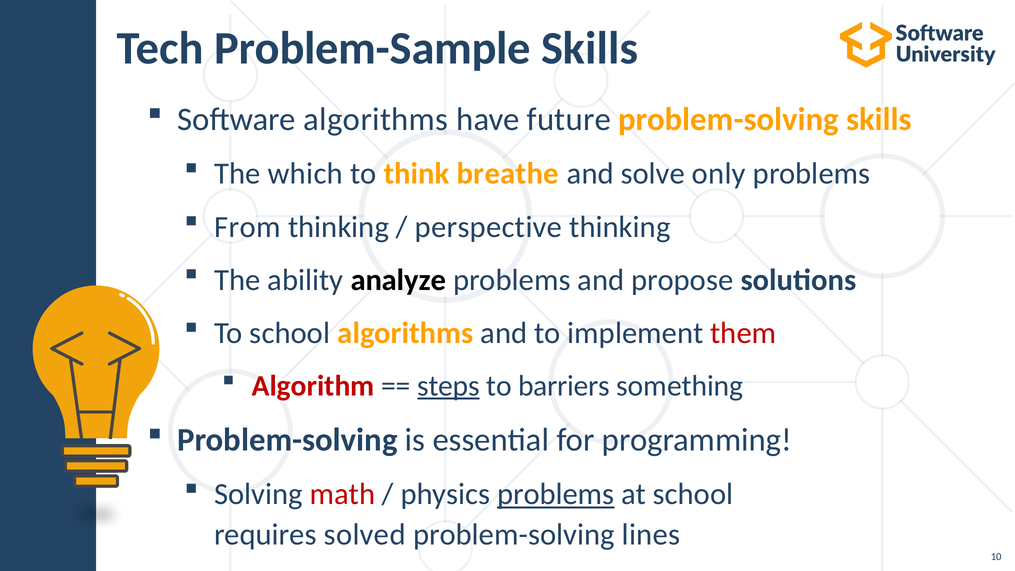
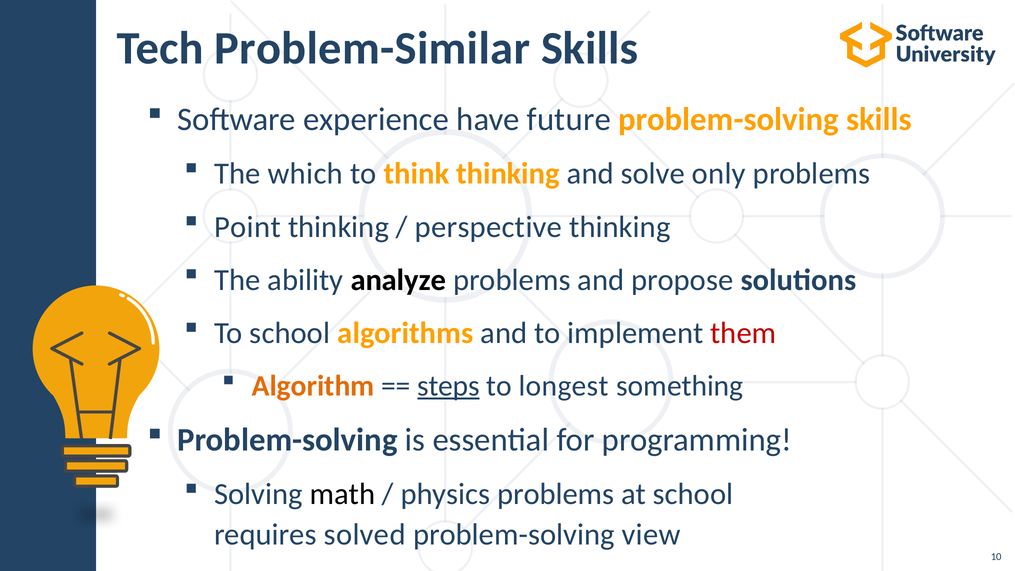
Problem-Sample: Problem-Sample -> Problem-Similar (372, 48)
Software algorithms: algorithms -> experience (376, 120)
think breathe: breathe -> thinking (508, 174)
From: From -> Point (247, 227)
Algorithm colour: red -> orange (313, 386)
barriers: barriers -> longest (564, 386)
math colour: red -> black (342, 494)
problems underline: present -> none (556, 494)
lines: lines -> view (651, 535)
